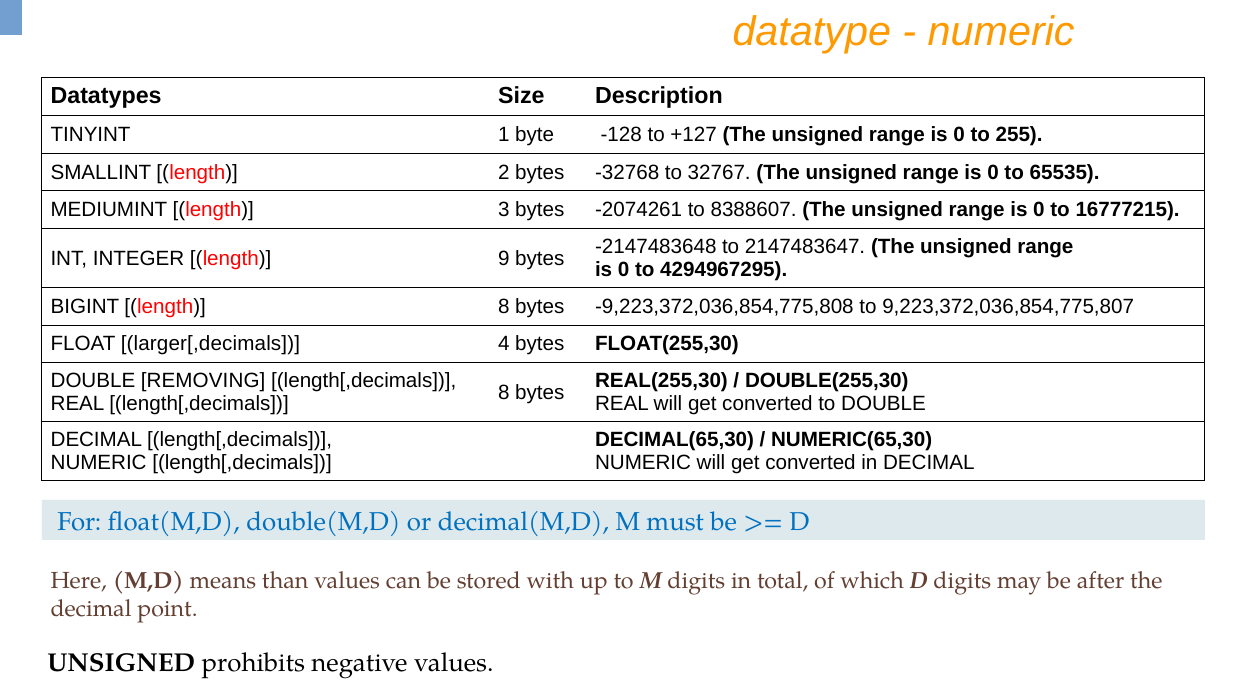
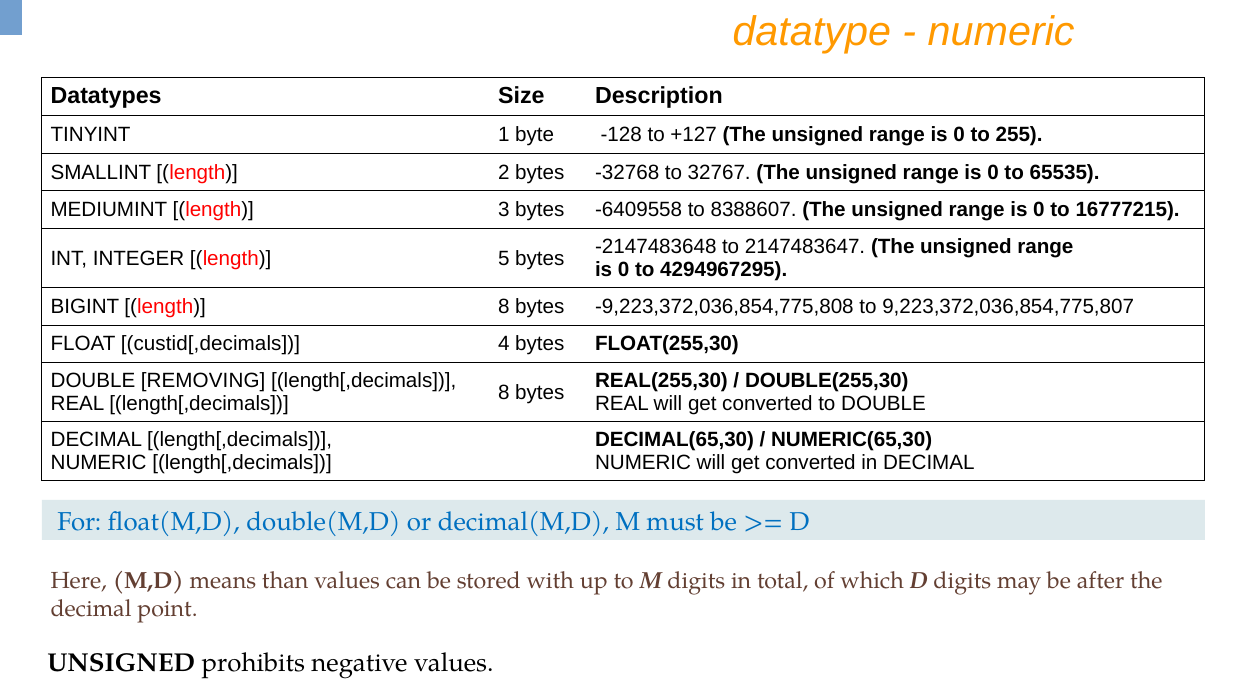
-2074261: -2074261 -> -6409558 (639, 210)
9: 9 -> 5 (504, 258)
larger[,decimals: larger[,decimals -> custid[,decimals (210, 344)
